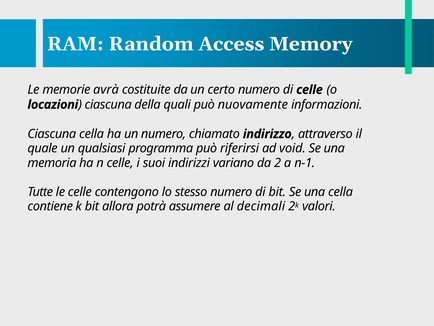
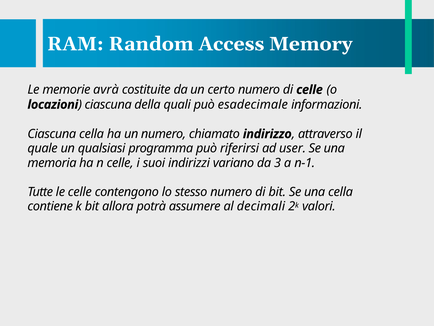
nuovamente: nuovamente -> esadecimale (253, 104)
void: void -> user (292, 148)
2: 2 -> 3 (278, 163)
